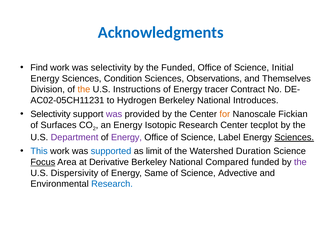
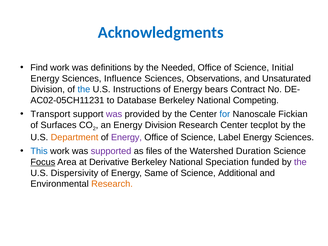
was selectivity: selectivity -> definitions (111, 68)
the Funded: Funded -> Needed (178, 68)
Condition: Condition -> Influence (123, 79)
Themselves: Themselves -> Unsaturated (286, 79)
the colour: orange -> blue (84, 89)
tracer: tracer -> bears (216, 89)
Hydrogen: Hydrogen -> Database (137, 100)
Introduces: Introduces -> Competing (256, 100)
Selectivity: Selectivity -> Transport (50, 114)
for colour: orange -> blue (225, 114)
Energy Isotopic: Isotopic -> Division (161, 125)
Department colour: purple -> orange (75, 137)
Sciences underline: present -> none (294, 137)
supported colour: blue -> purple (111, 151)
limit: limit -> files (154, 151)
Compared: Compared -> Speciation (227, 162)
Advective: Advective -> Additional (238, 173)
Research colour: blue -> orange (112, 184)
